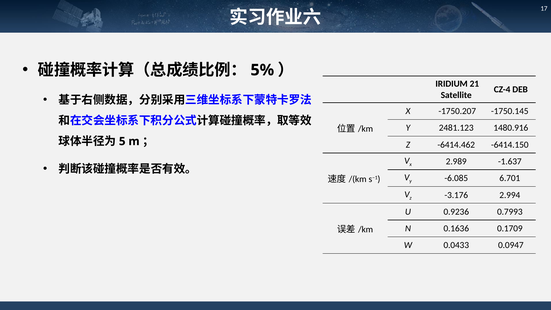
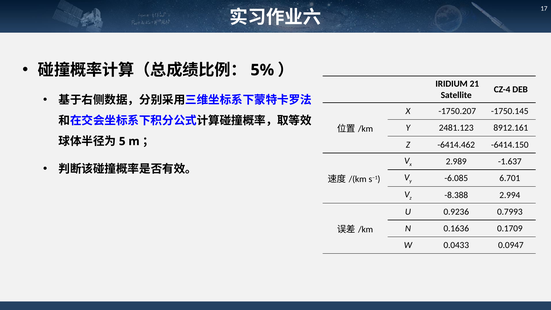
1480.916: 1480.916 -> 8912.161 (511, 128)
-3.176: -3.176 -> -8.388 (456, 195)
